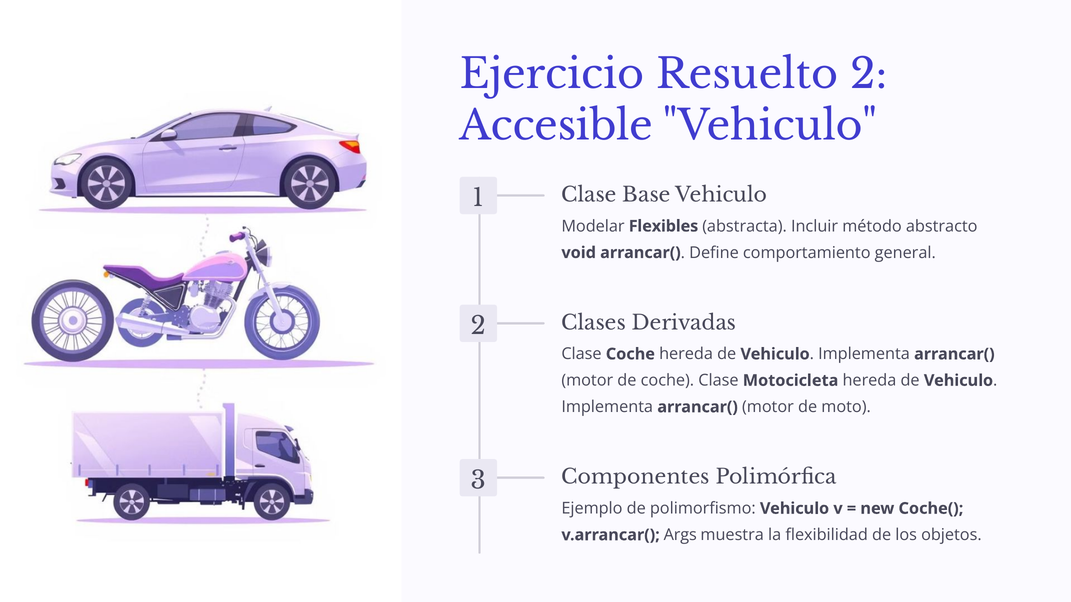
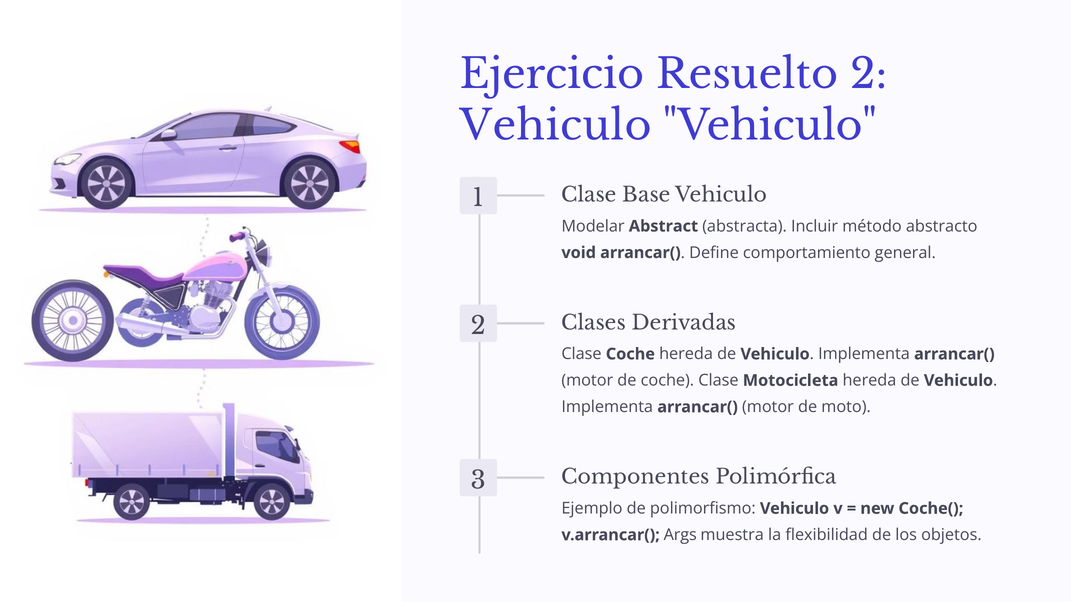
Accesible: Accesible -> Vehiculo (556, 126)
Flexibles: Flexibles -> Abstract (663, 226)
